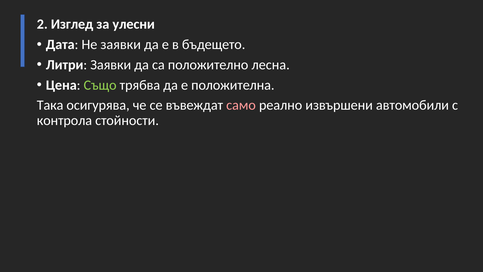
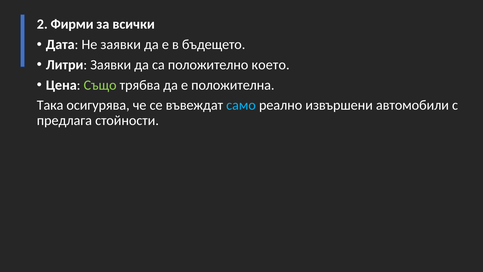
Изглед: Изглед -> Фирми (72, 24)
улесни: улесни -> всички (134, 24)
лесна: лесна -> което (271, 65)
само colour: pink -> light blue (241, 105)
контрола: контрола -> предлага (64, 120)
